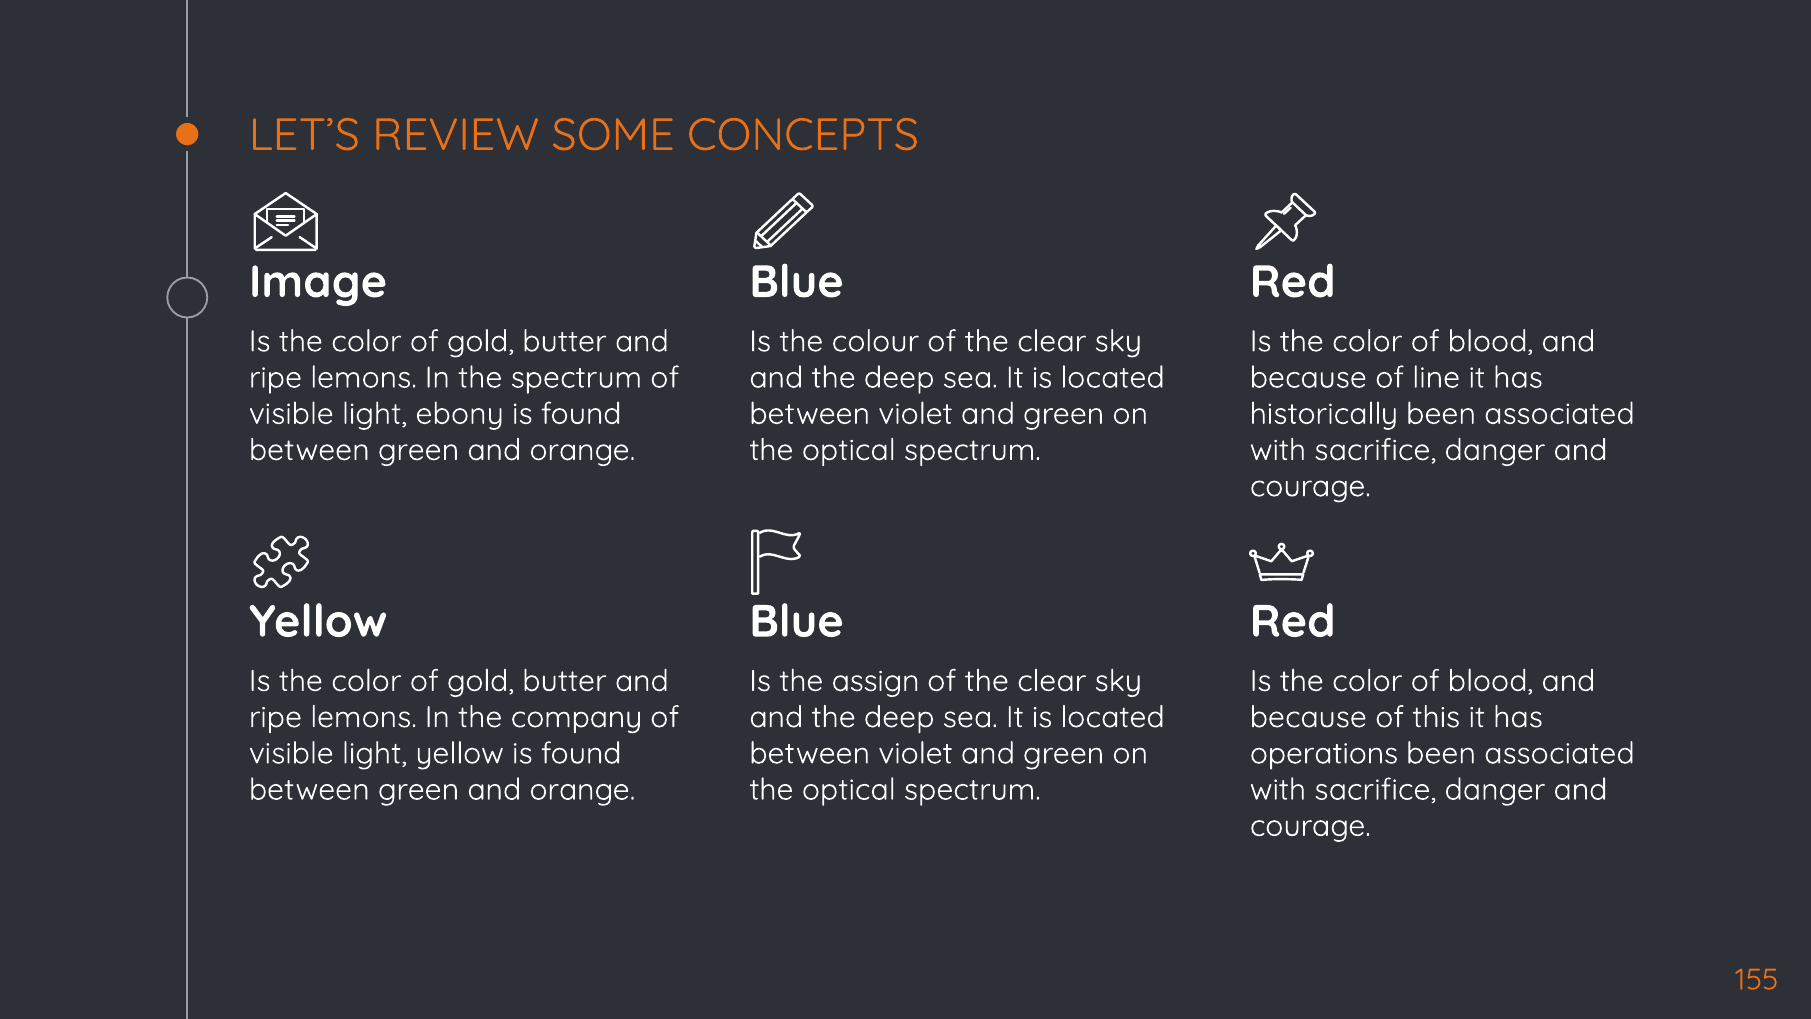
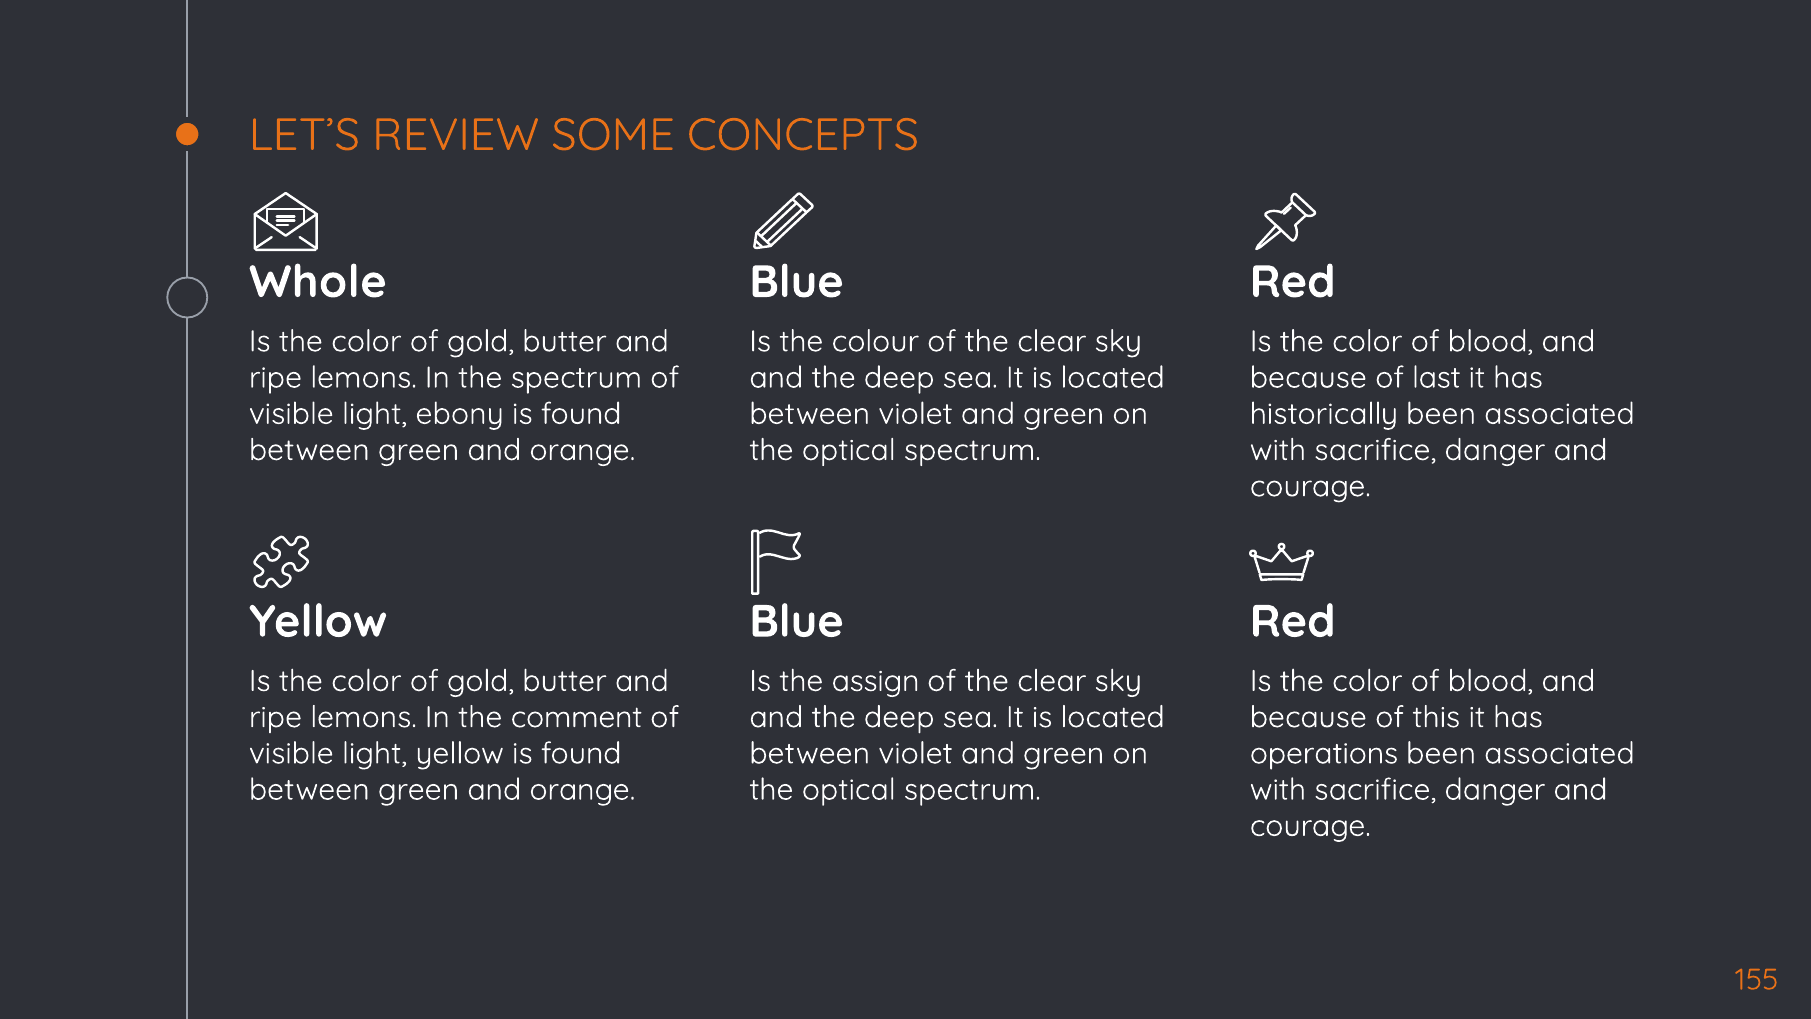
Image: Image -> Whole (318, 282)
line: line -> last (1436, 378)
company: company -> comment (577, 717)
